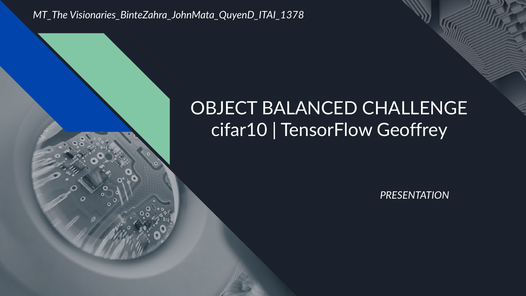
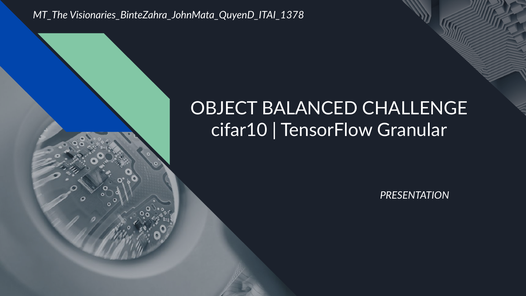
Geoffrey: Geoffrey -> Granular (412, 130)
